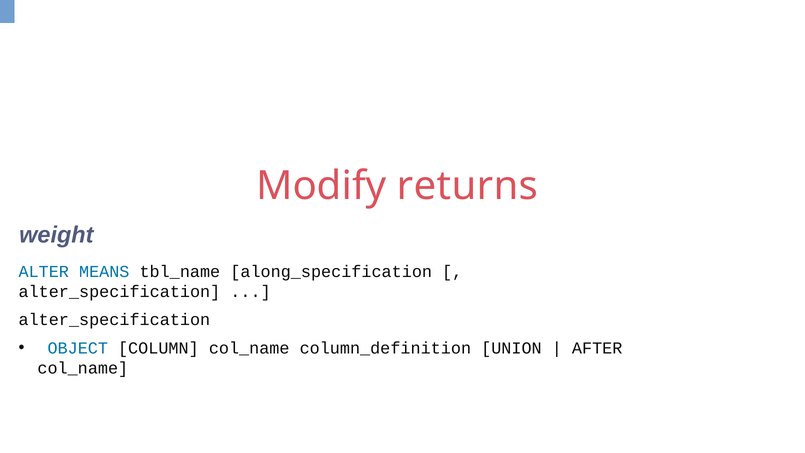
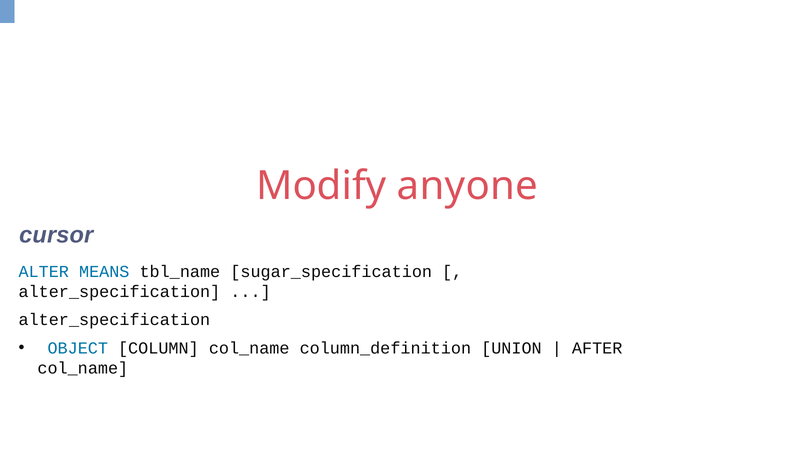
returns: returns -> anyone (467, 186)
weight: weight -> cursor (56, 235)
along_specification: along_specification -> sugar_specification (331, 271)
